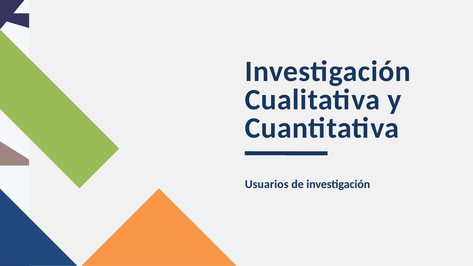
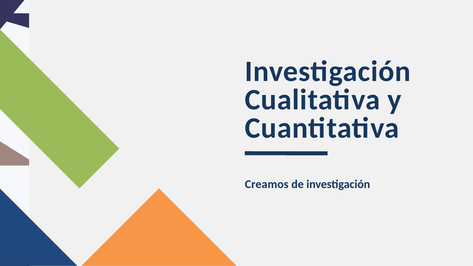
Usuarios: Usuarios -> Creamos (267, 184)
